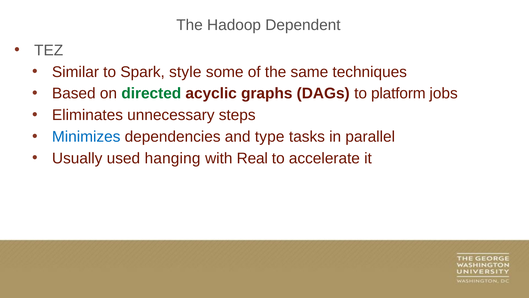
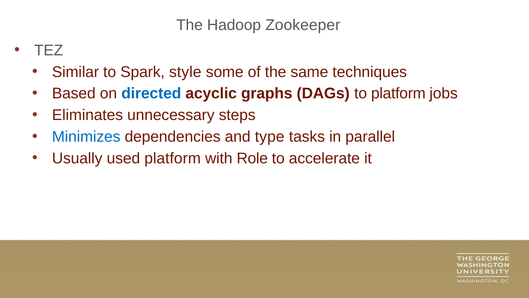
Dependent: Dependent -> Zookeeper (303, 25)
directed colour: green -> blue (151, 93)
used hanging: hanging -> platform (173, 158)
Real: Real -> Role (252, 158)
